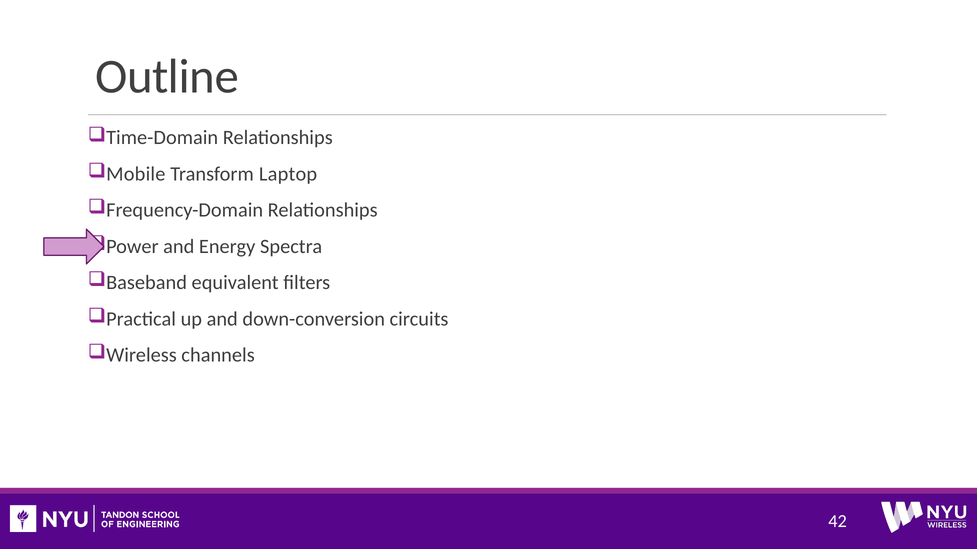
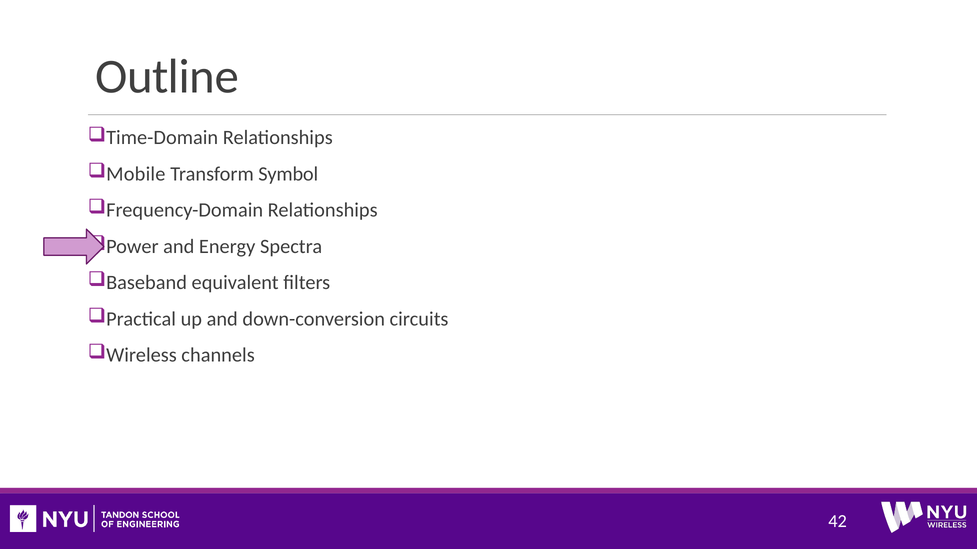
Laptop: Laptop -> Symbol (288, 174)
